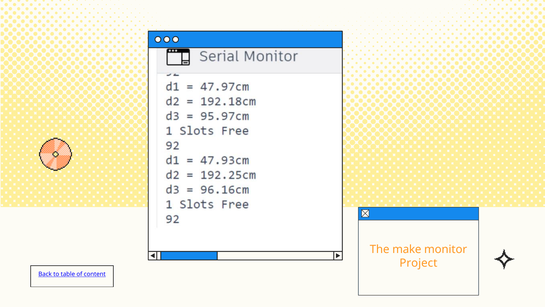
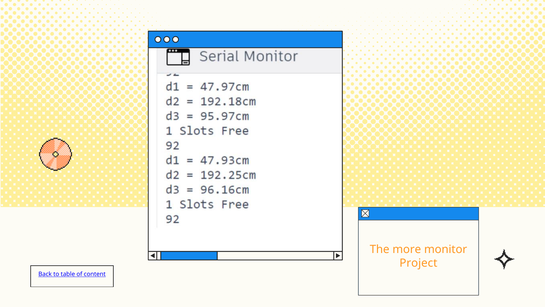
make: make -> more (407, 249)
